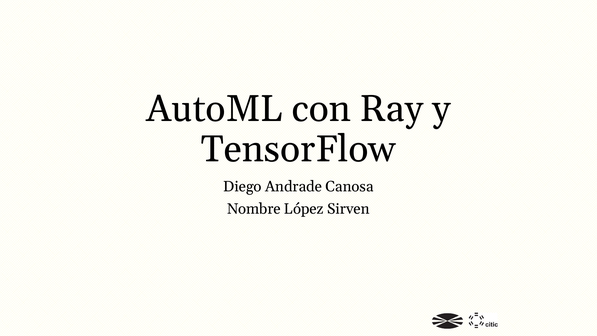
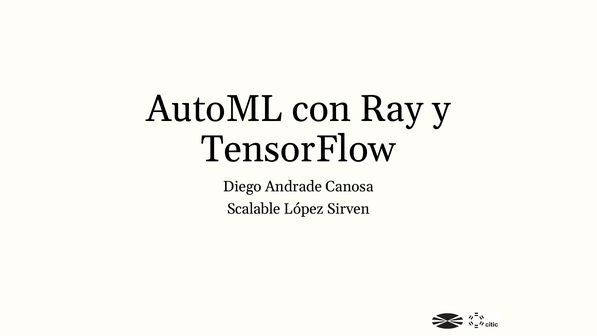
Nombre: Nombre -> Scalable (254, 209)
